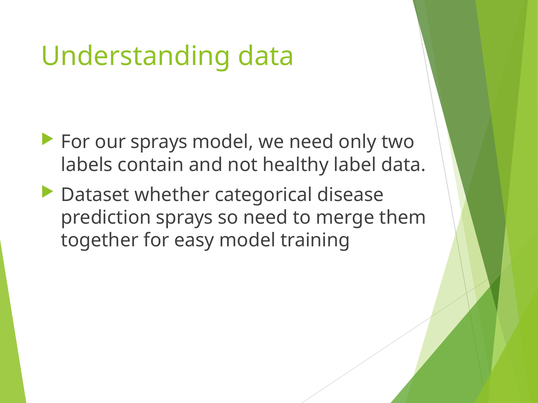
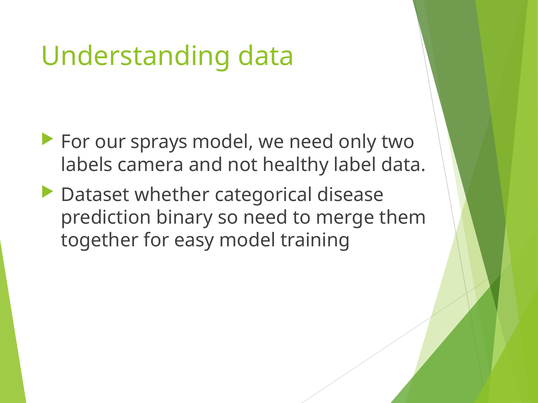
contain: contain -> camera (151, 165)
prediction sprays: sprays -> binary (184, 218)
